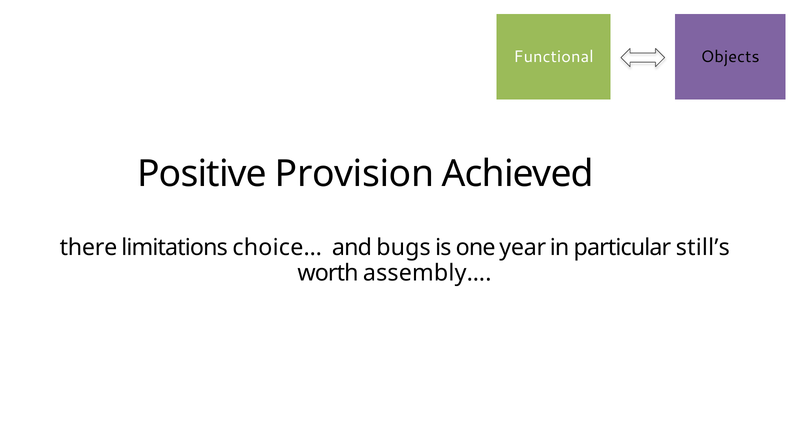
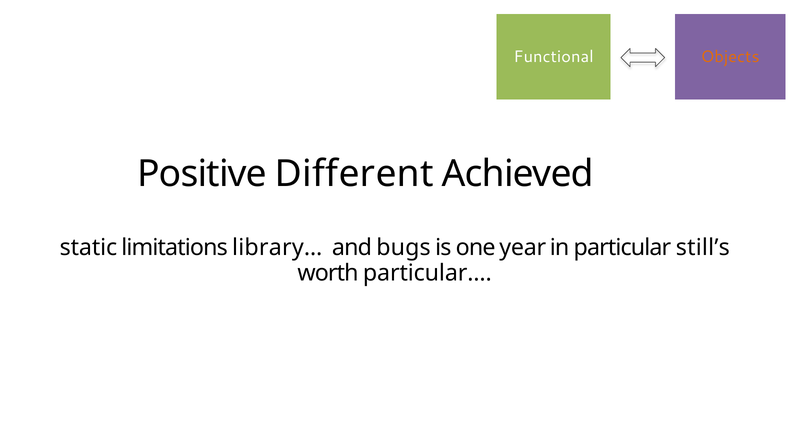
Objects colour: black -> orange (730, 57)
Provision: Provision -> Different (354, 174)
there: there -> static (88, 248)
choice…: choice… -> library… (277, 248)
assembly…: assembly… -> particular… (427, 273)
